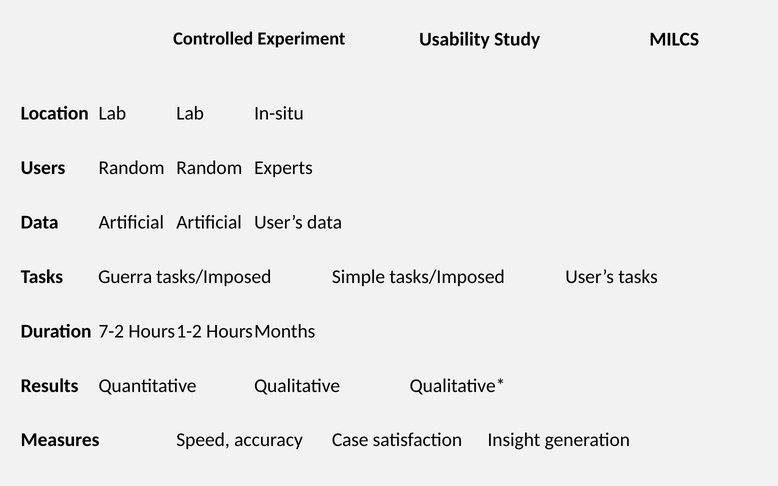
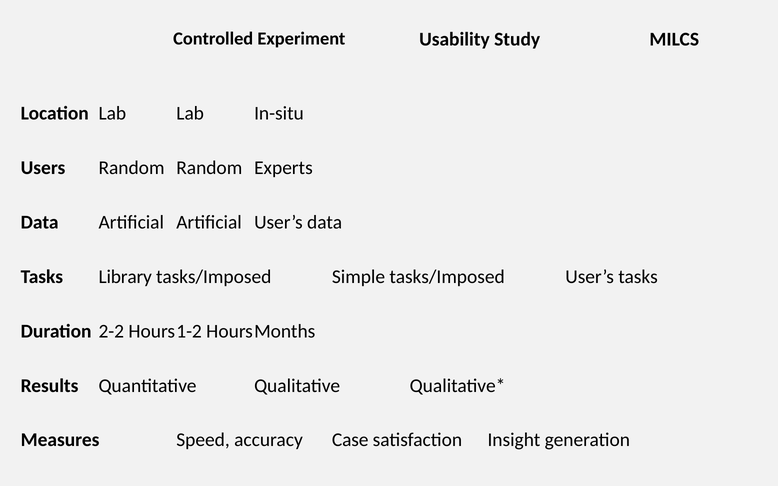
Guerra: Guerra -> Library (125, 277)
7-2: 7-2 -> 2-2 (111, 331)
